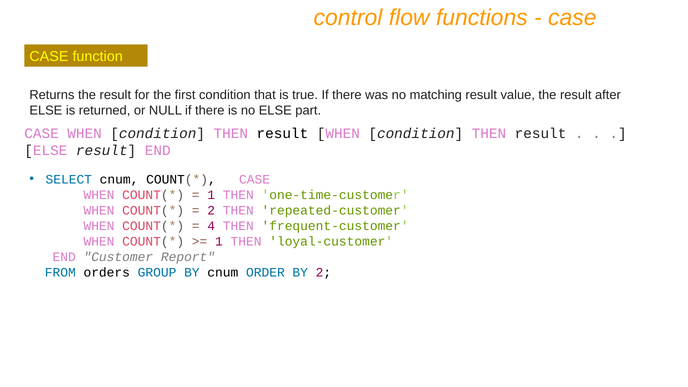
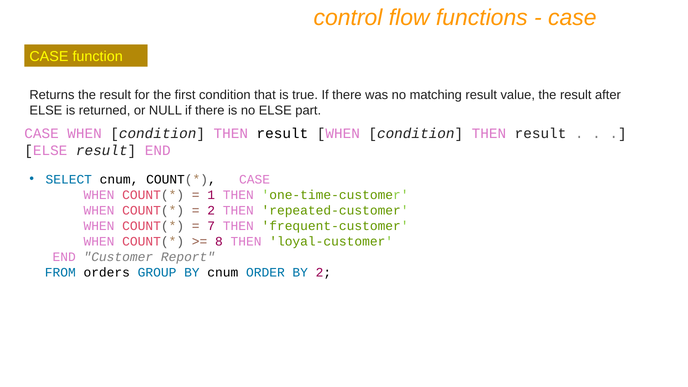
4: 4 -> 7 (211, 226)
1: 1 -> 8 (219, 241)
